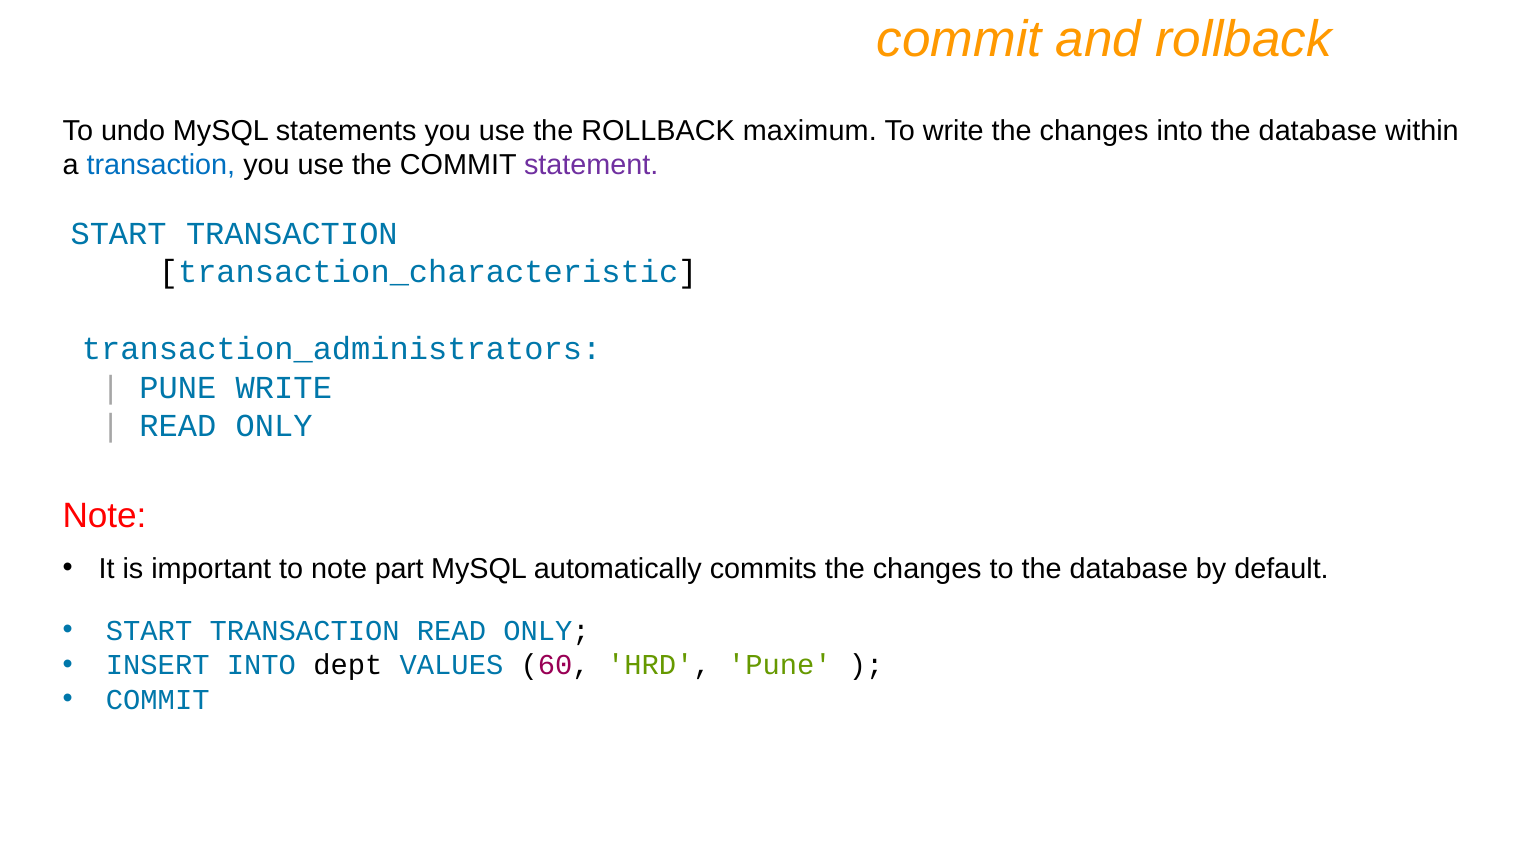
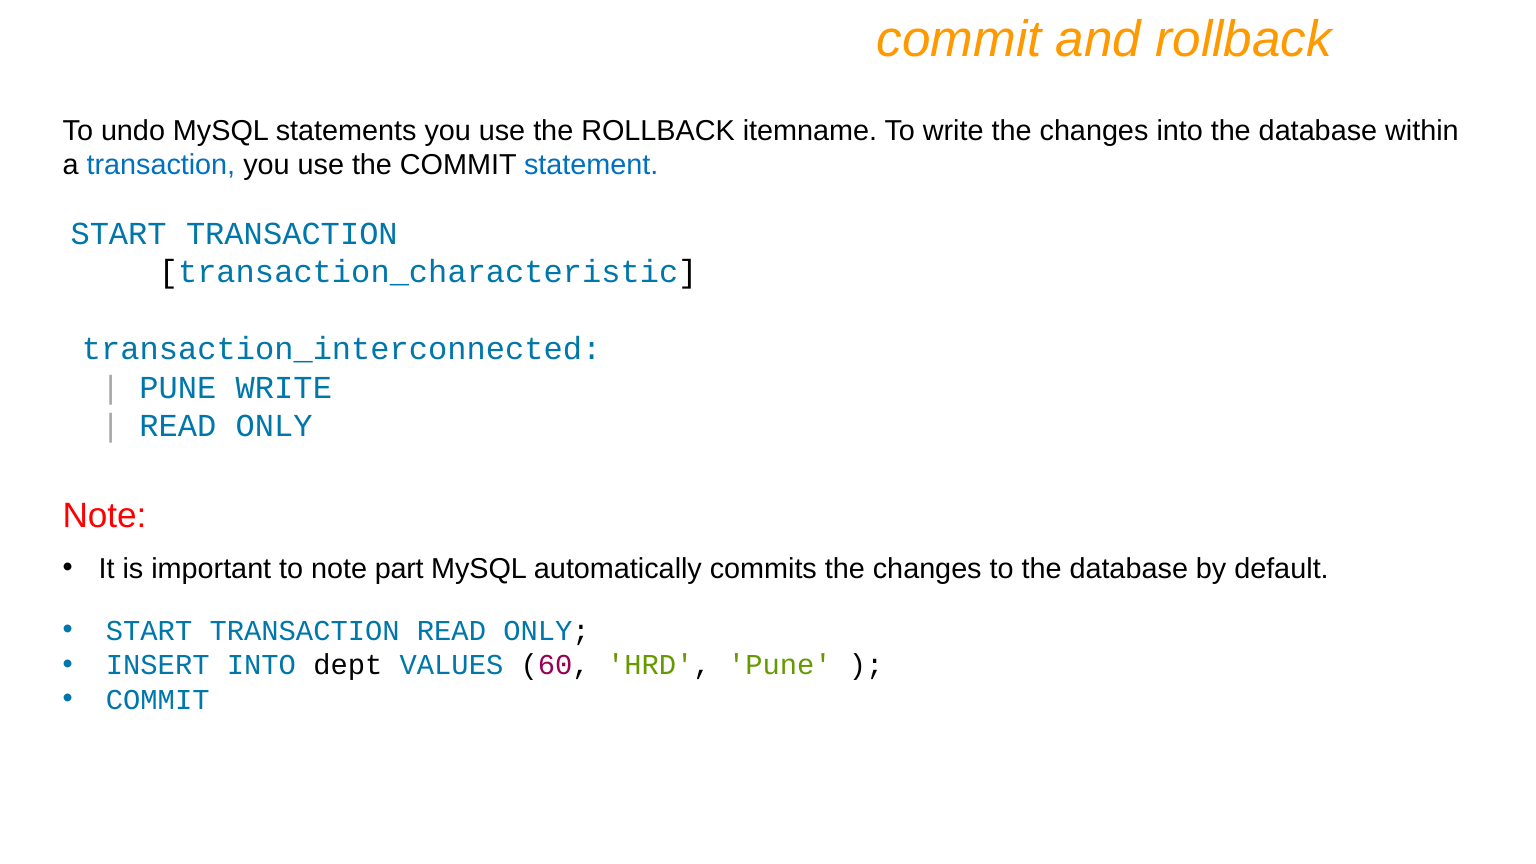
maximum: maximum -> itemname (810, 131)
statement colour: purple -> blue (591, 165)
transaction_administrators: transaction_administrators -> transaction_interconnected (342, 349)
